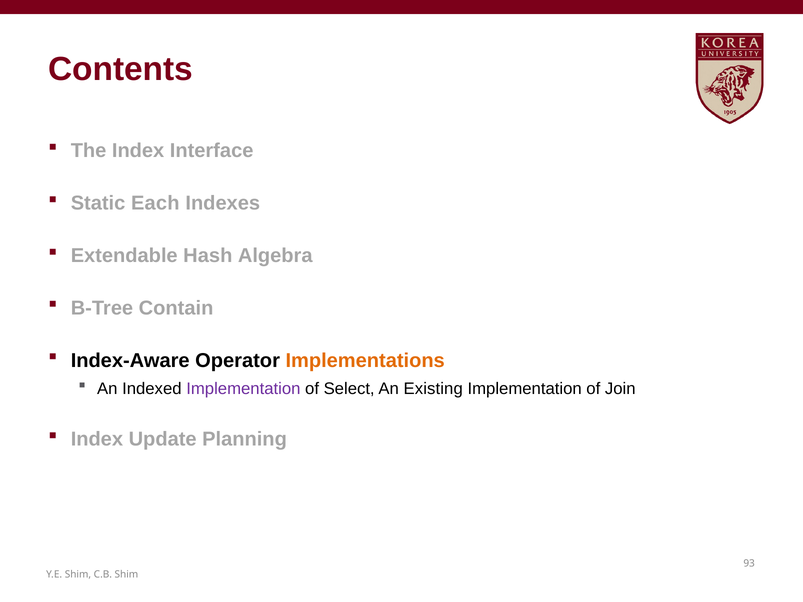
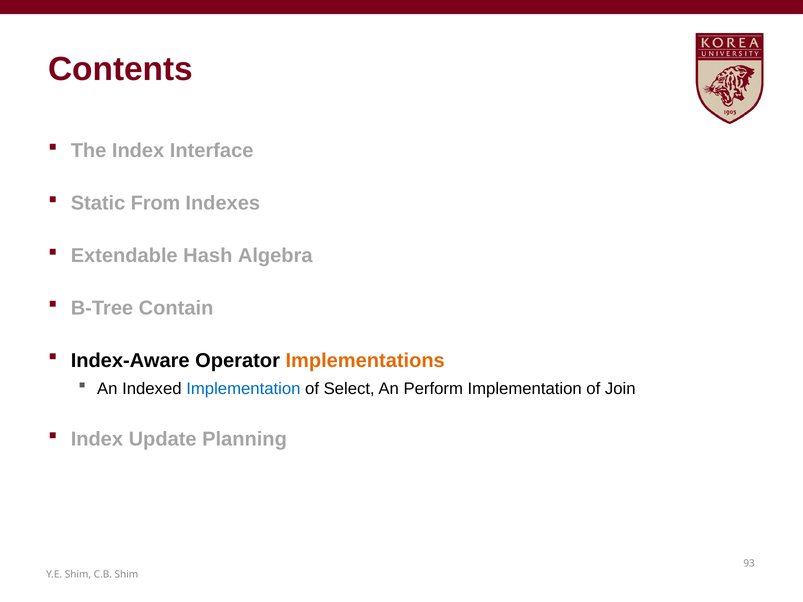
Each: Each -> From (156, 203)
Implementation colour: purple -> blue (243, 389)
Existing: Existing -> Perform (433, 389)
